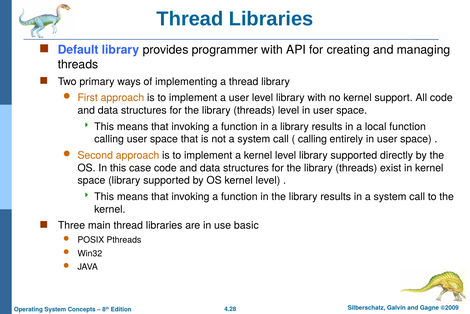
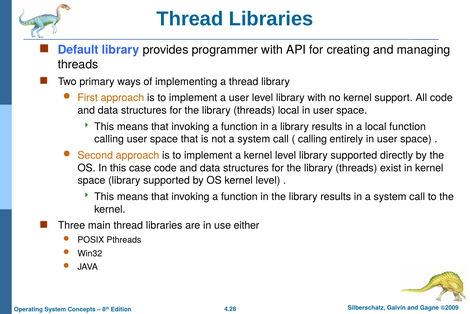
threads level: level -> local (289, 110)
basic: basic -> either (247, 225)
